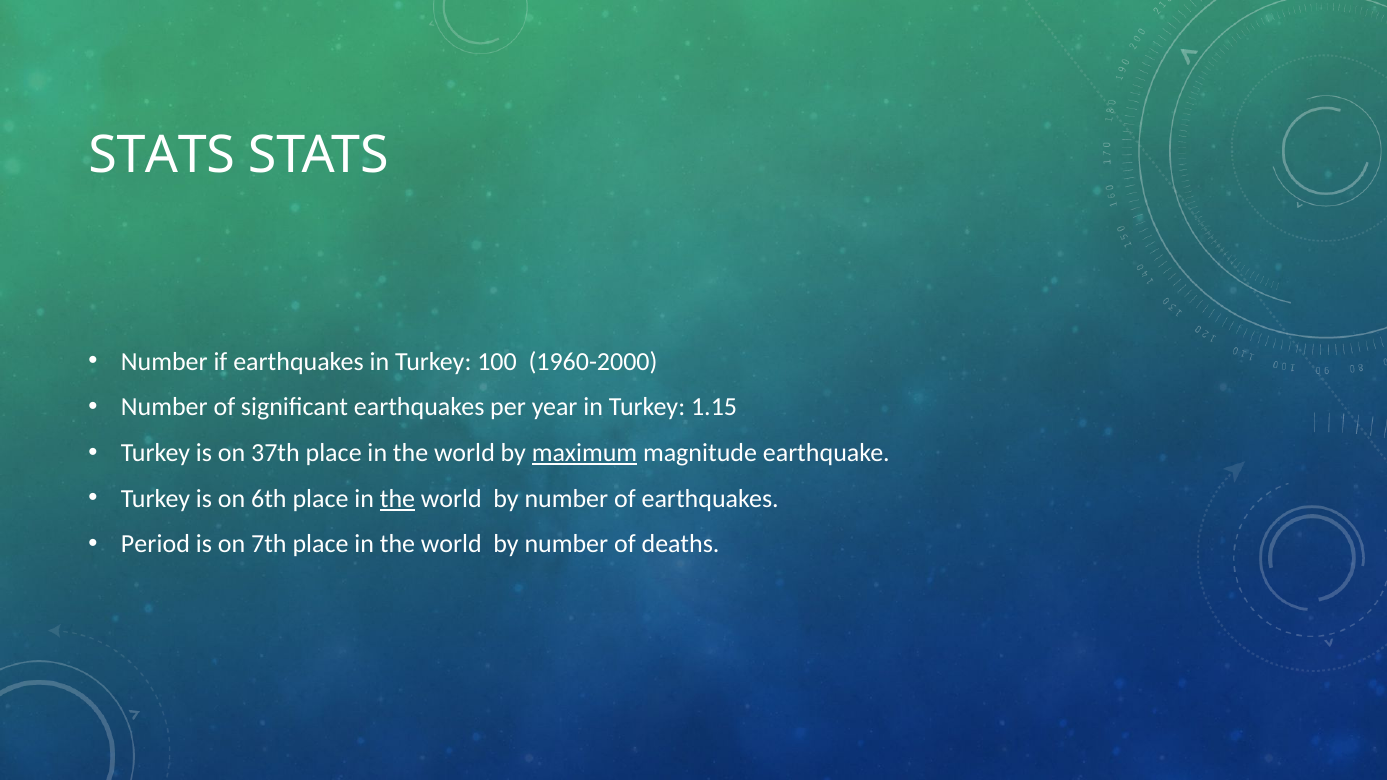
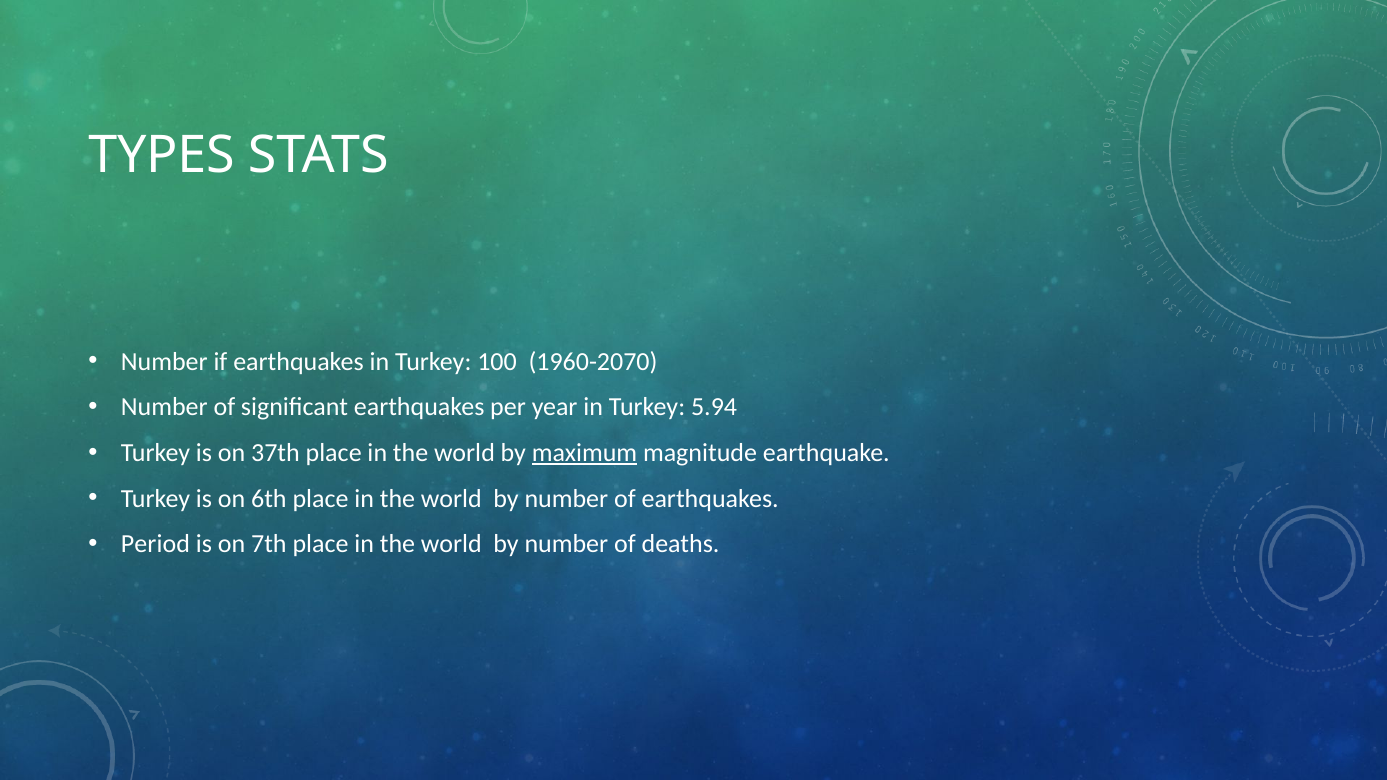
STATS: STATS -> TYPES (162, 156)
1960-2000: 1960-2000 -> 1960-2070 (593, 362)
1.15: 1.15 -> 5.94 (714, 407)
the underline: present -> none (397, 499)
